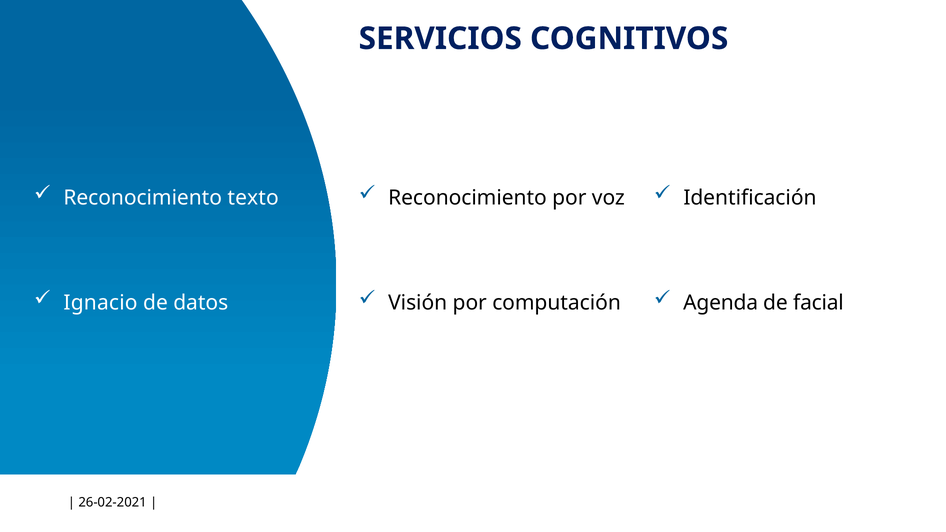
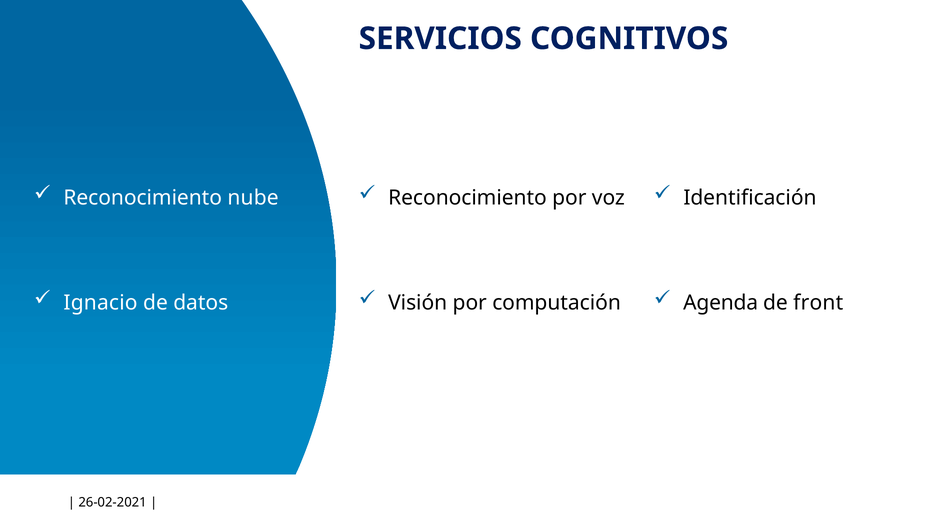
texto: texto -> nube (253, 198)
facial: facial -> front (818, 303)
